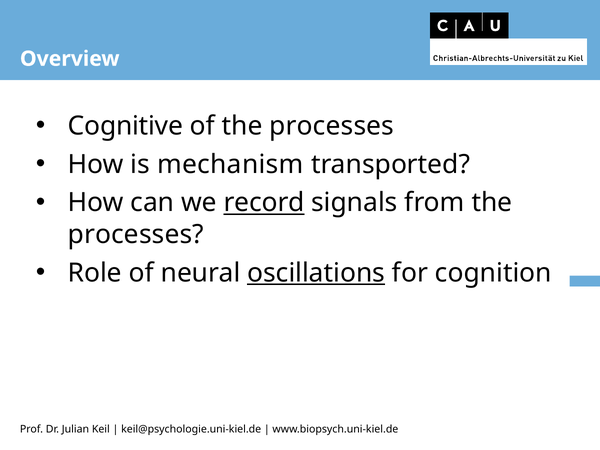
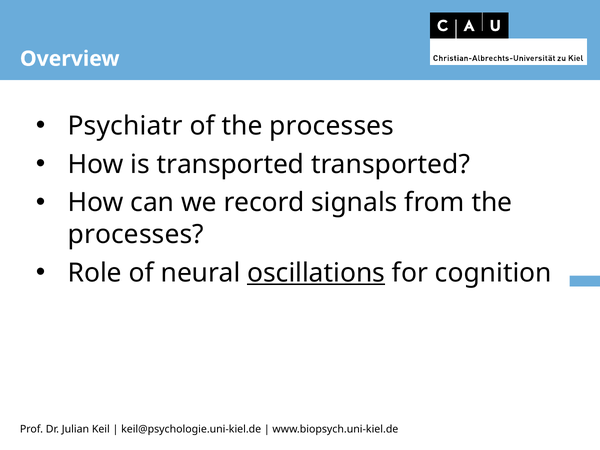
Cognitive: Cognitive -> Psychiatr (125, 126)
is mechanism: mechanism -> transported (230, 164)
record underline: present -> none (264, 203)
